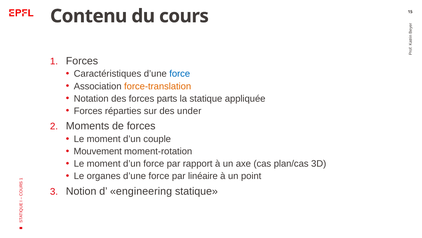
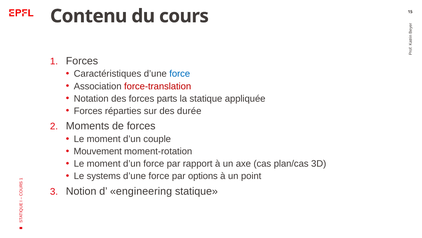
force-translation colour: orange -> red (158, 86)
under: under -> durée (189, 111)
organes: organes -> systems (104, 176)
linéaire: linéaire -> options (203, 176)
